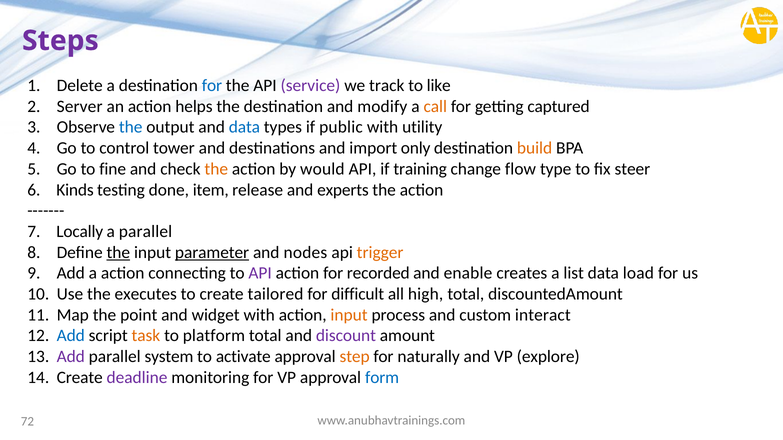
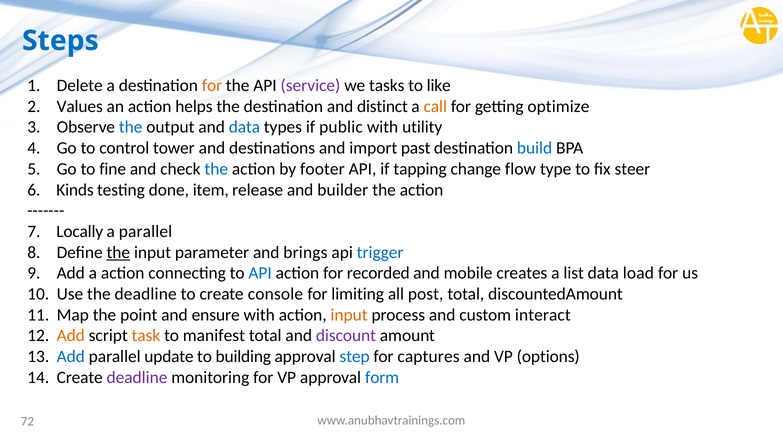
Steps colour: purple -> blue (60, 41)
for colour: blue -> orange (212, 86)
track: track -> tasks (387, 86)
Server: Server -> Values (80, 107)
modify: modify -> distinct (382, 107)
captured: captured -> optimize (558, 107)
only: only -> past (416, 148)
build colour: orange -> blue (535, 148)
the colour: orange -> blue (216, 169)
would: would -> footer (322, 169)
training: training -> tapping (420, 169)
experts: experts -> builder (343, 190)
parameter underline: present -> none (212, 253)
nodes: nodes -> brings (305, 253)
trigger colour: orange -> blue (380, 253)
API colour: purple -> blue (260, 273)
enable: enable -> mobile (468, 273)
the executes: executes -> deadline (146, 294)
tailored: tailored -> console (275, 294)
difficult: difficult -> limiting (358, 294)
high: high -> post (426, 294)
widget: widget -> ensure (216, 315)
Add colour: blue -> orange (71, 336)
platform: platform -> manifest (214, 336)
Add colour: purple -> blue (71, 357)
system: system -> update (169, 357)
activate: activate -> building (243, 357)
step colour: orange -> blue (355, 357)
naturally: naturally -> captures (429, 357)
explore: explore -> options (548, 357)
